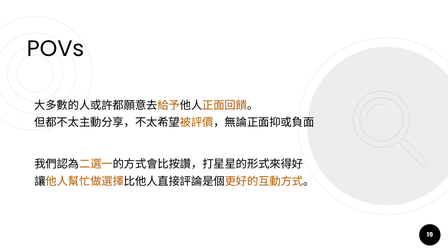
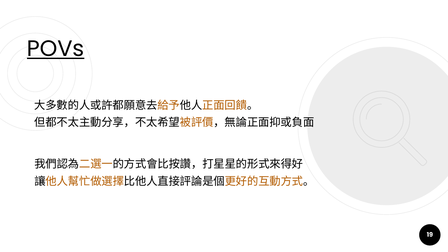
POVs underline: none -> present (56, 49)
